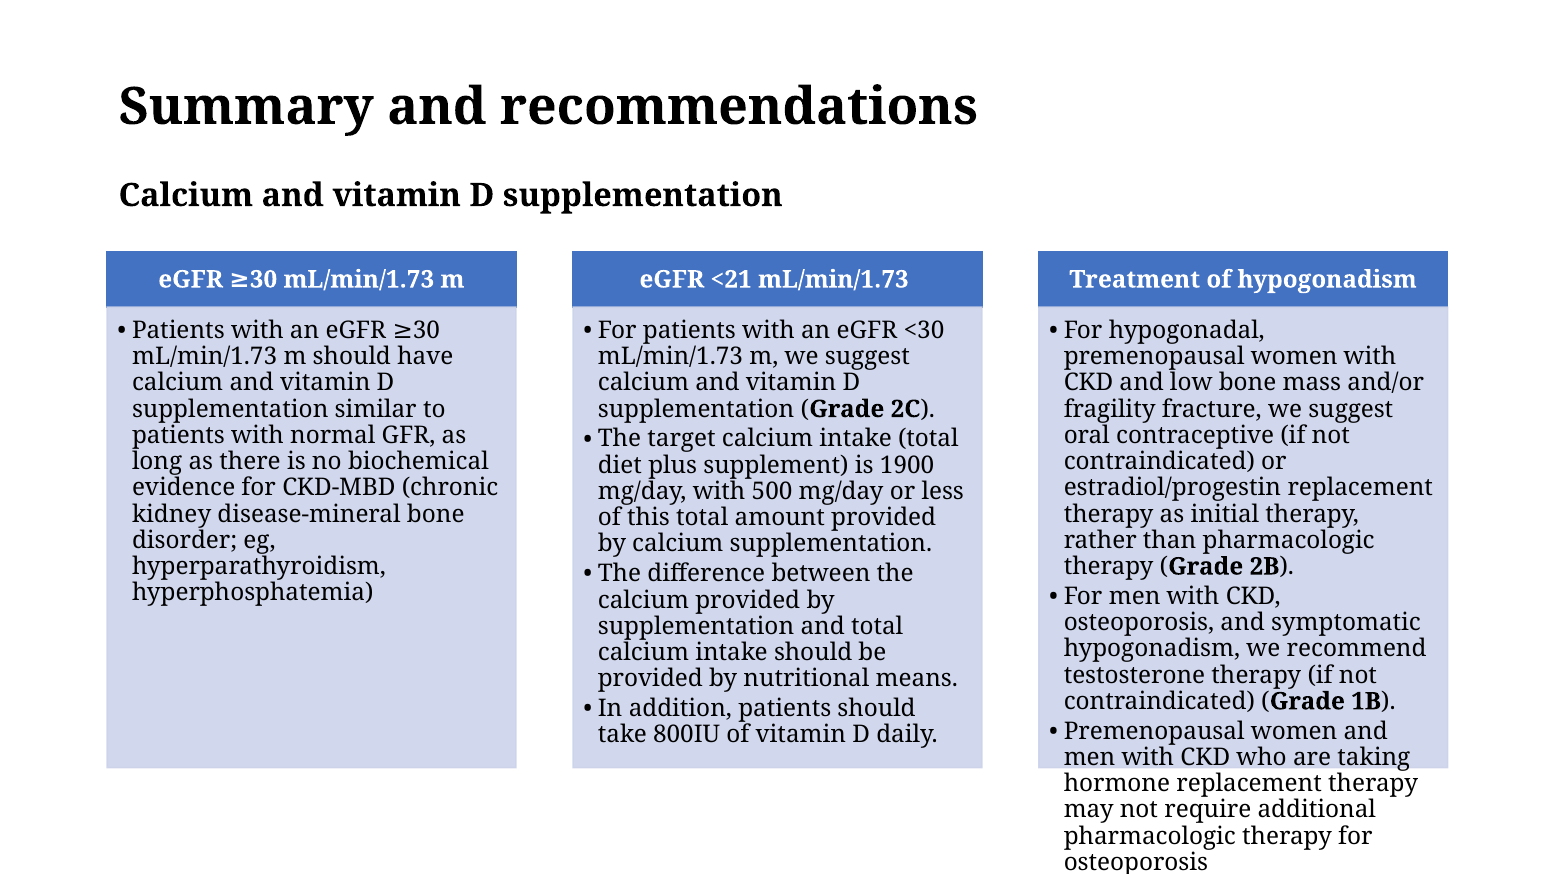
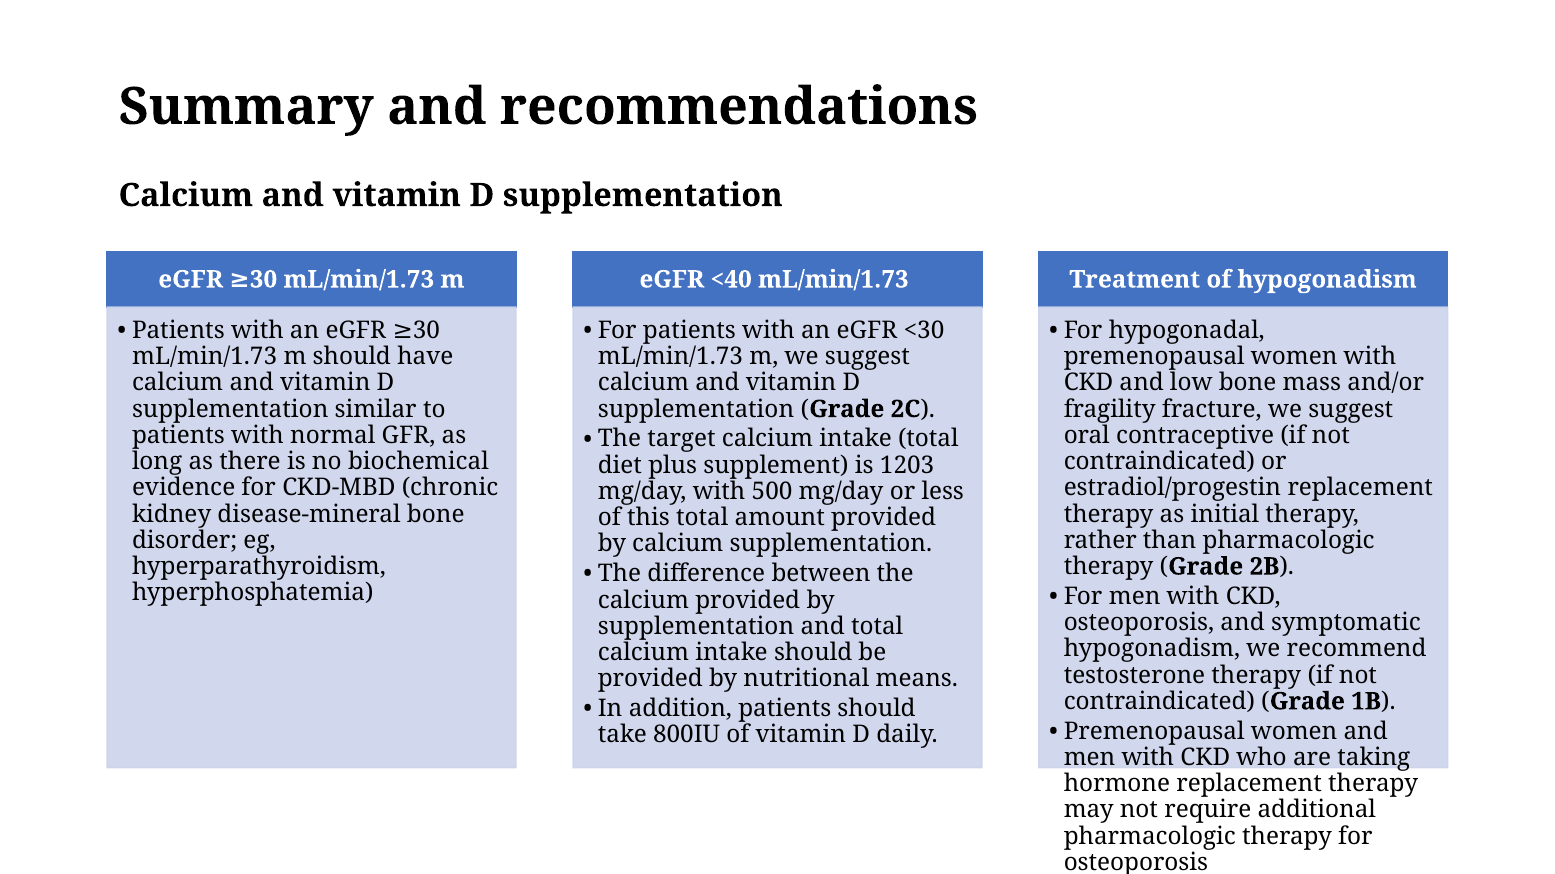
<21: <21 -> <40 (731, 280)
1900: 1900 -> 1203 (907, 466)
